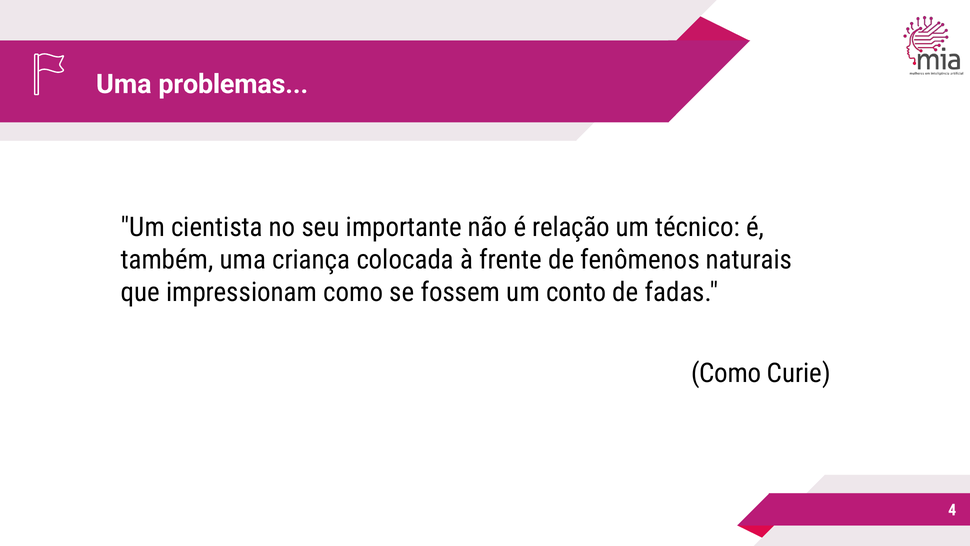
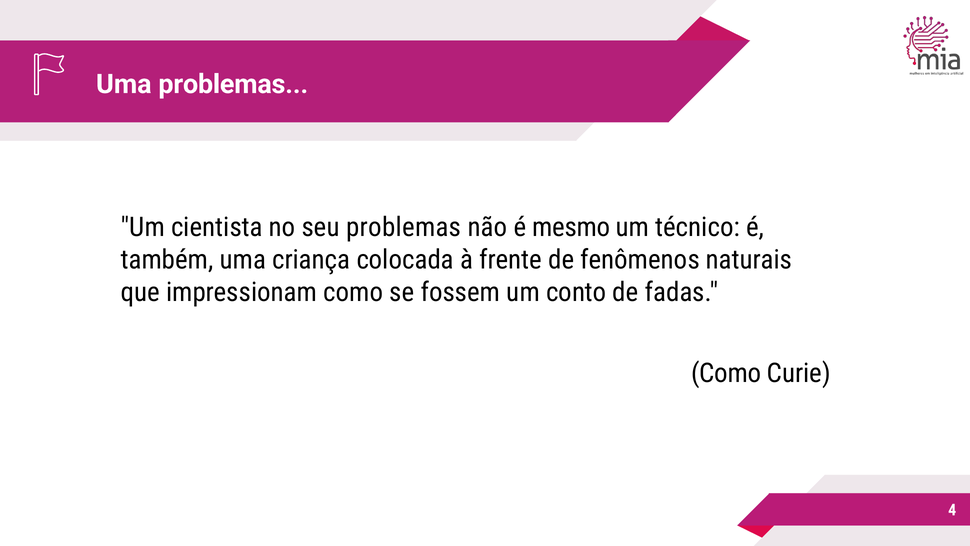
seu importante: importante -> problemas (404, 227)
relação: relação -> mesmo (571, 227)
